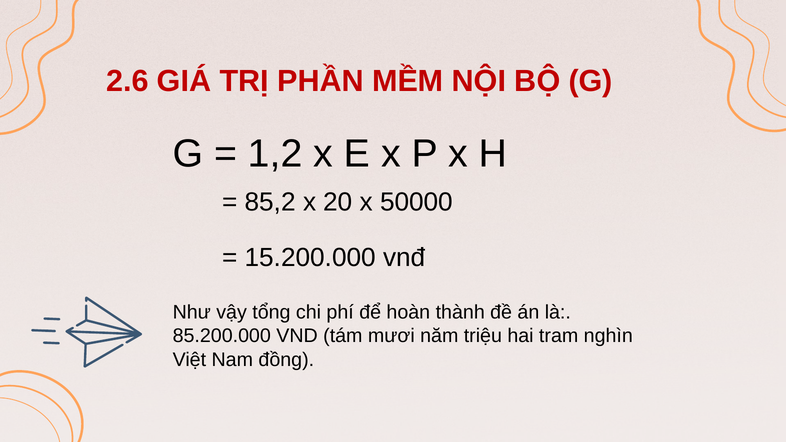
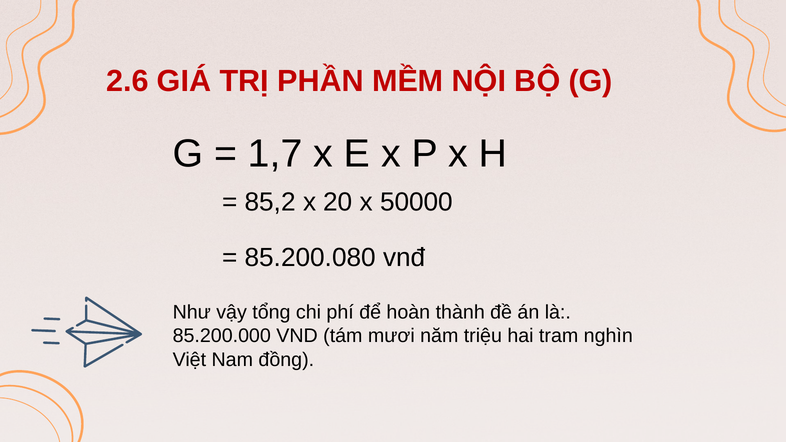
1,2: 1,2 -> 1,7 (275, 154)
15.200.000: 15.200.000 -> 85.200.080 (310, 257)
